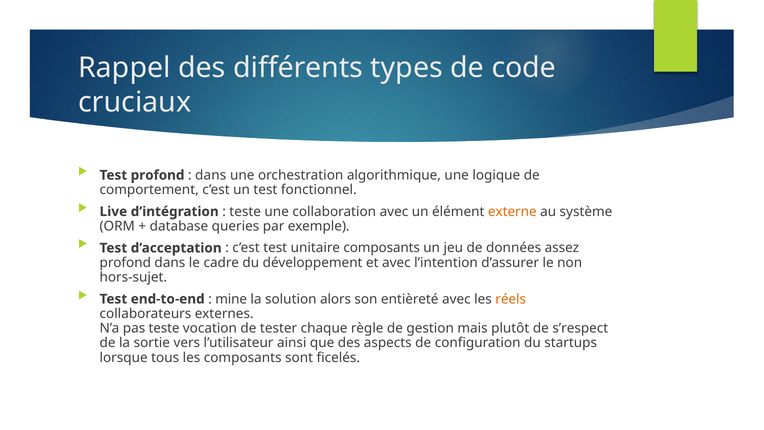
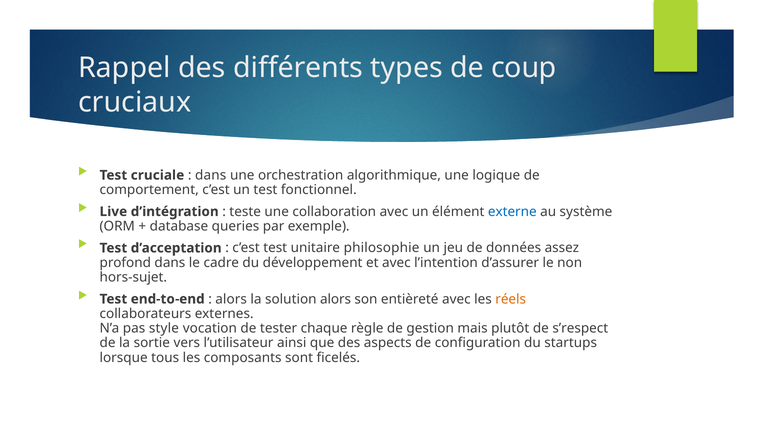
code: code -> coup (524, 68)
Test profond: profond -> cruciale (157, 175)
externe colour: orange -> blue (512, 211)
unitaire composants: composants -> philosophie (382, 248)
mine: mine -> alors (231, 299)
pas teste: teste -> style (164, 328)
